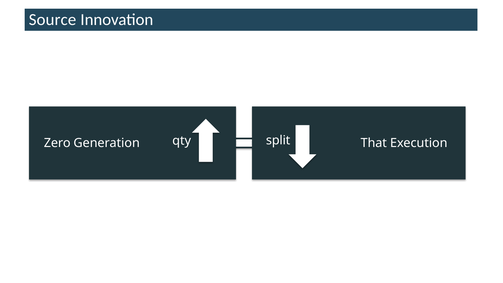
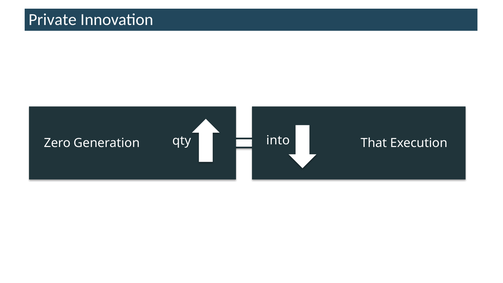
Source: Source -> Private (53, 20)
split: split -> into (278, 140)
